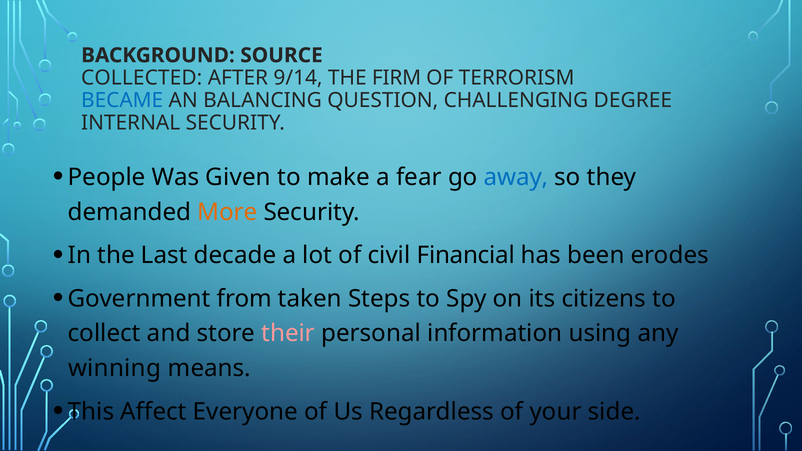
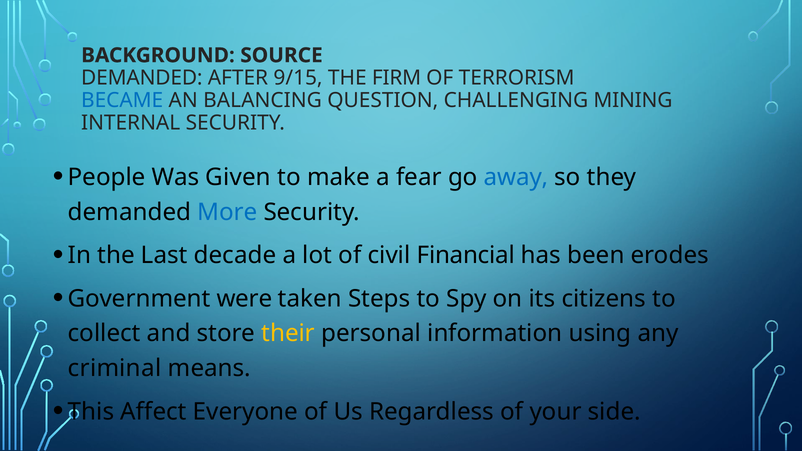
COLLECTED: COLLECTED -> DEMANDED (142, 78)
9/14: 9/14 -> 9/15 (298, 78)
DEGREE: DEGREE -> MINING (633, 100)
More colour: orange -> blue (227, 212)
from: from -> were (244, 299)
their colour: pink -> yellow (288, 334)
winning: winning -> criminal (115, 368)
